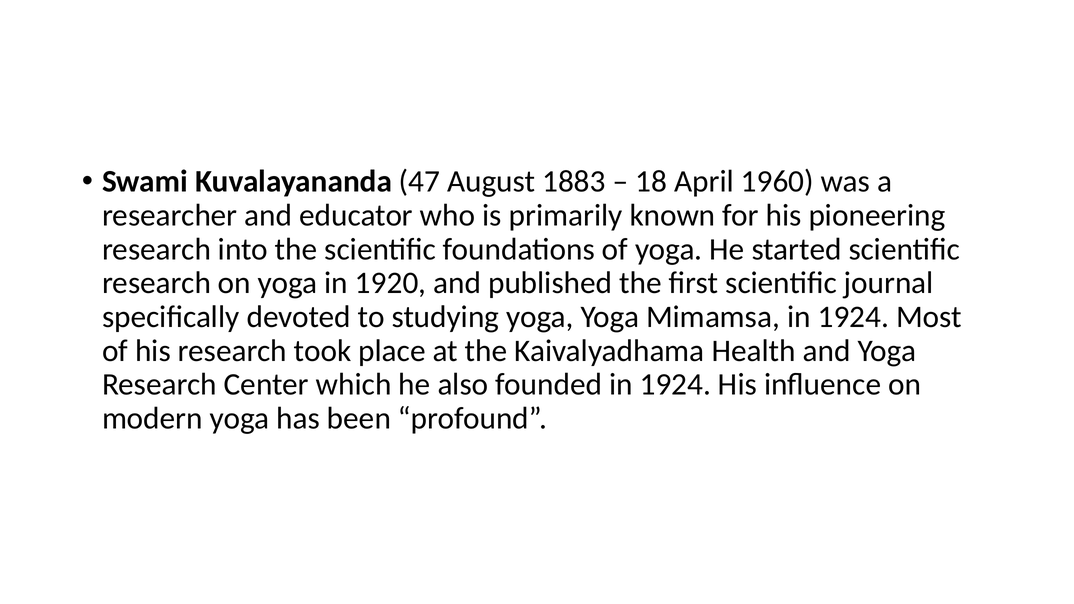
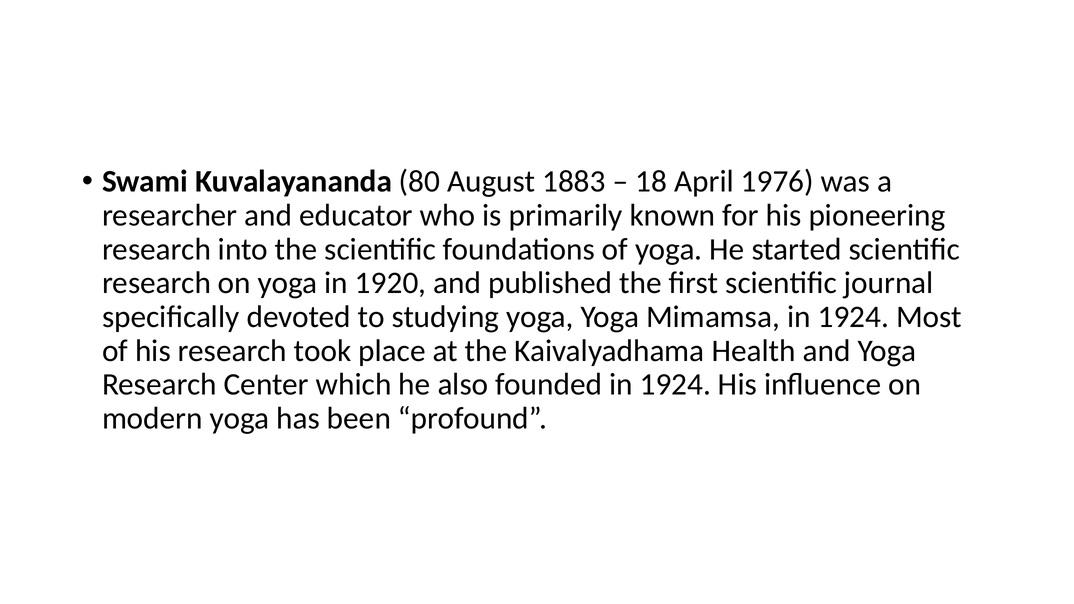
47: 47 -> 80 (420, 182)
1960: 1960 -> 1976 (777, 182)
